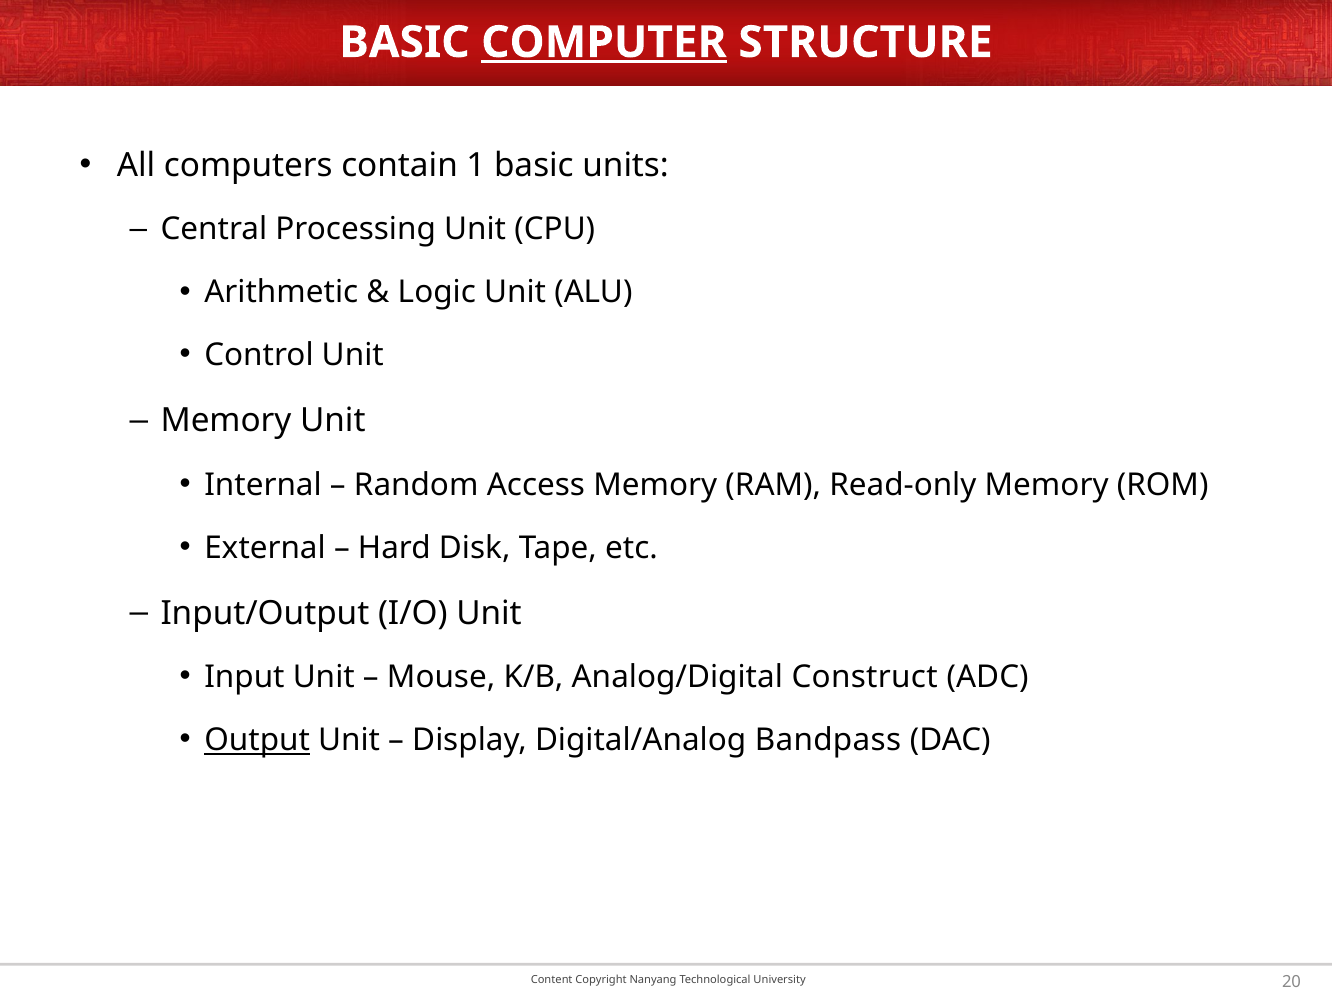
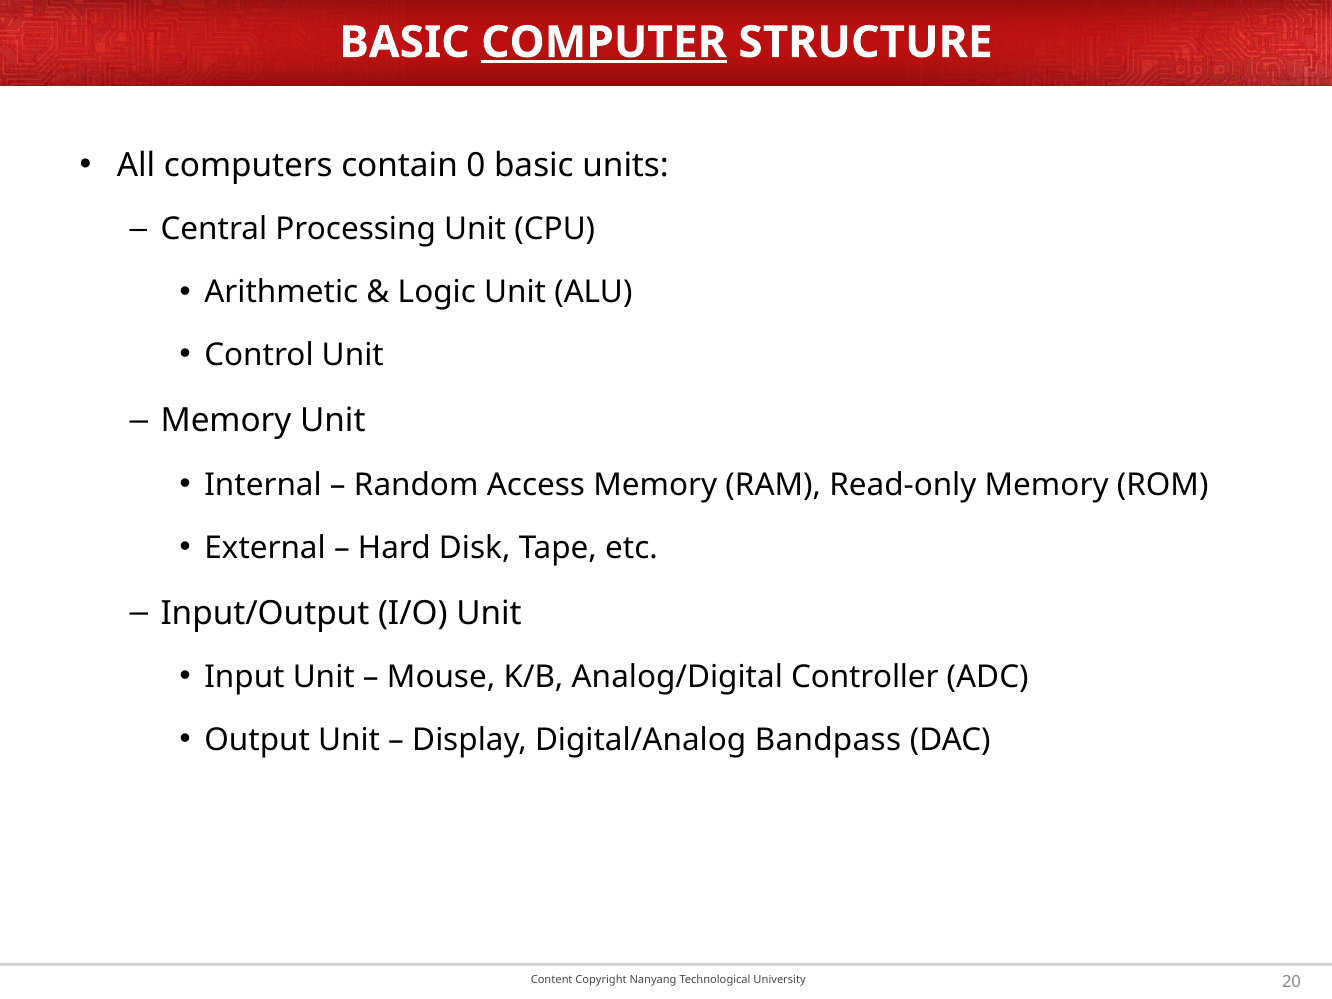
1: 1 -> 0 (476, 165)
Construct: Construct -> Controller (865, 677)
Output underline: present -> none (257, 740)
